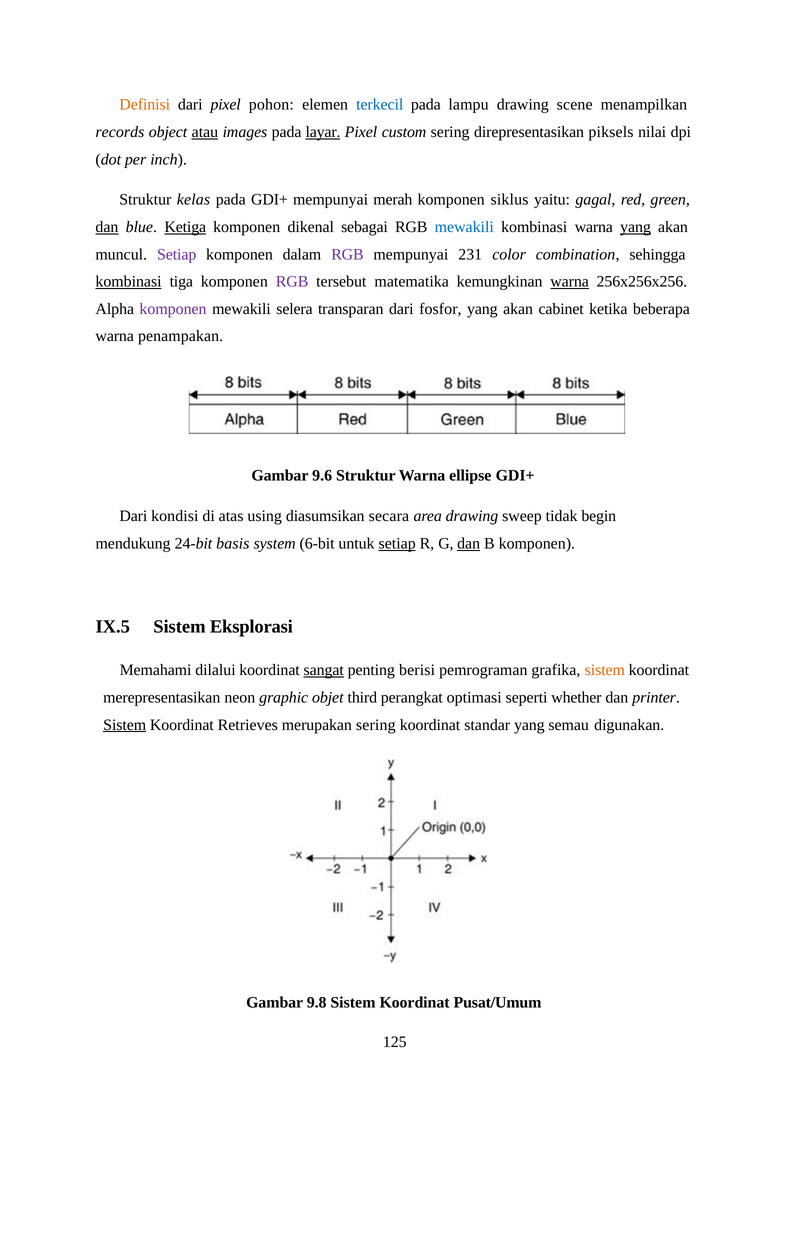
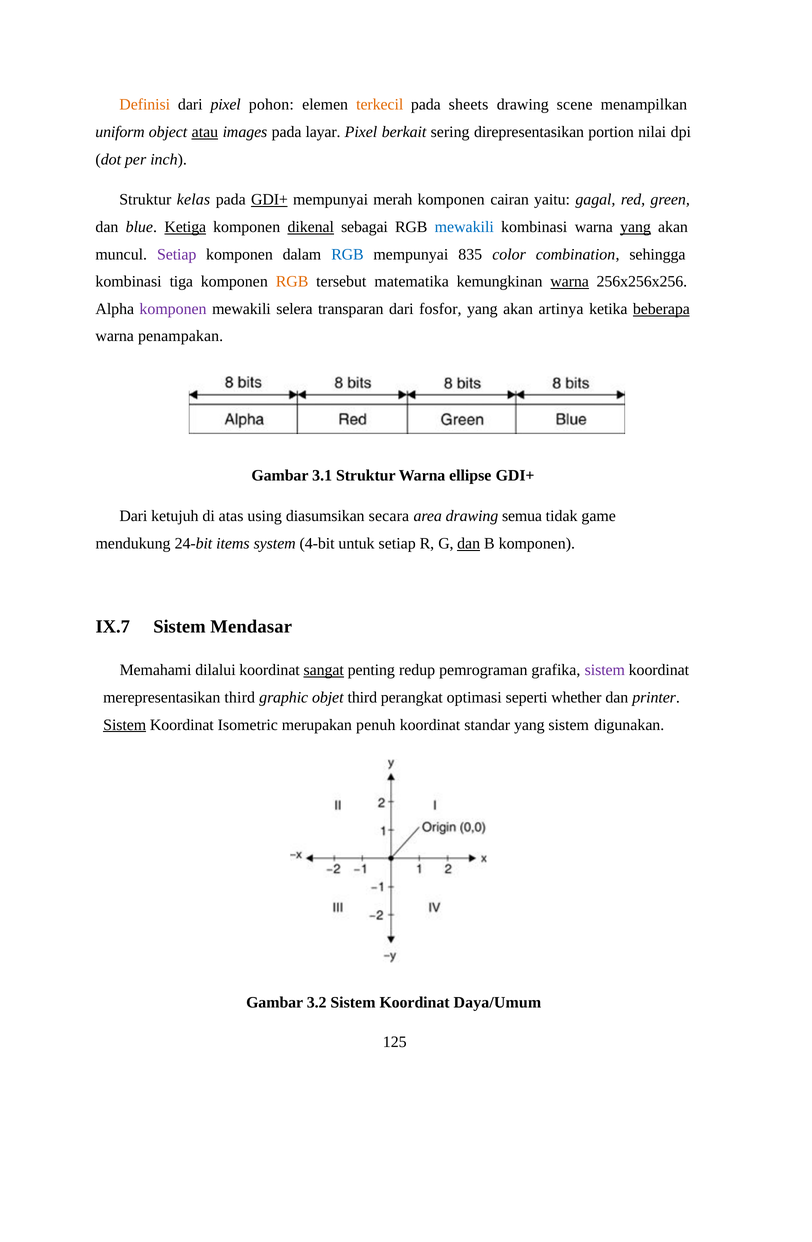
terkecil colour: blue -> orange (380, 105)
lampu: lampu -> sheets (469, 105)
records: records -> uniform (120, 132)
layar underline: present -> none (323, 132)
custom: custom -> berkait (404, 132)
piksels: piksels -> portion (611, 132)
GDI+ underline: none -> present (269, 200)
siklus: siklus -> cairan (510, 200)
dan underline: present -> none (107, 227)
dikenal underline: none -> present (311, 227)
RGB colour: purple -> blue (347, 254)
231: 231 -> 835 (470, 254)
kombinasi underline: present -> none (129, 282)
RGB colour: purple -> orange (292, 282)
cabinet: cabinet -> artinya (561, 309)
beberapa underline: none -> present (661, 309)
9.6: 9.6 -> 3.1 (322, 476)
kondisi: kondisi -> ketujuh (175, 516)
sweep: sweep -> semua (522, 516)
begin: begin -> game (599, 516)
basis: basis -> items (233, 543)
6-bit: 6-bit -> 4-bit (317, 543)
setiap underline: present -> none (397, 543)
IX.5: IX.5 -> IX.7 (113, 627)
Eksplorasi: Eksplorasi -> Mendasar (251, 627)
berisi: berisi -> redup (417, 670)
sistem colour: orange -> purple (605, 670)
merepresentasikan neon: neon -> third (240, 697)
Retrieves: Retrieves -> Isometric (248, 725)
merupakan sering: sering -> penuh (376, 725)
yang semau: semau -> sistem (569, 725)
9.8: 9.8 -> 3.2 (317, 1003)
Pusat/Umum: Pusat/Umum -> Daya/Umum (497, 1003)
